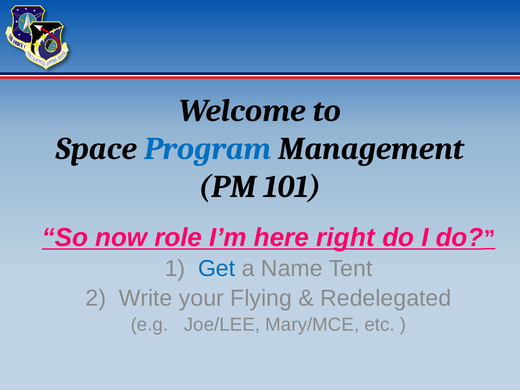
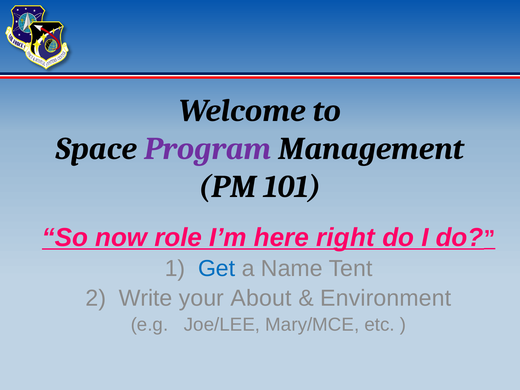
Program colour: blue -> purple (208, 149)
Flying: Flying -> About (261, 298)
Redelegated: Redelegated -> Environment (386, 298)
